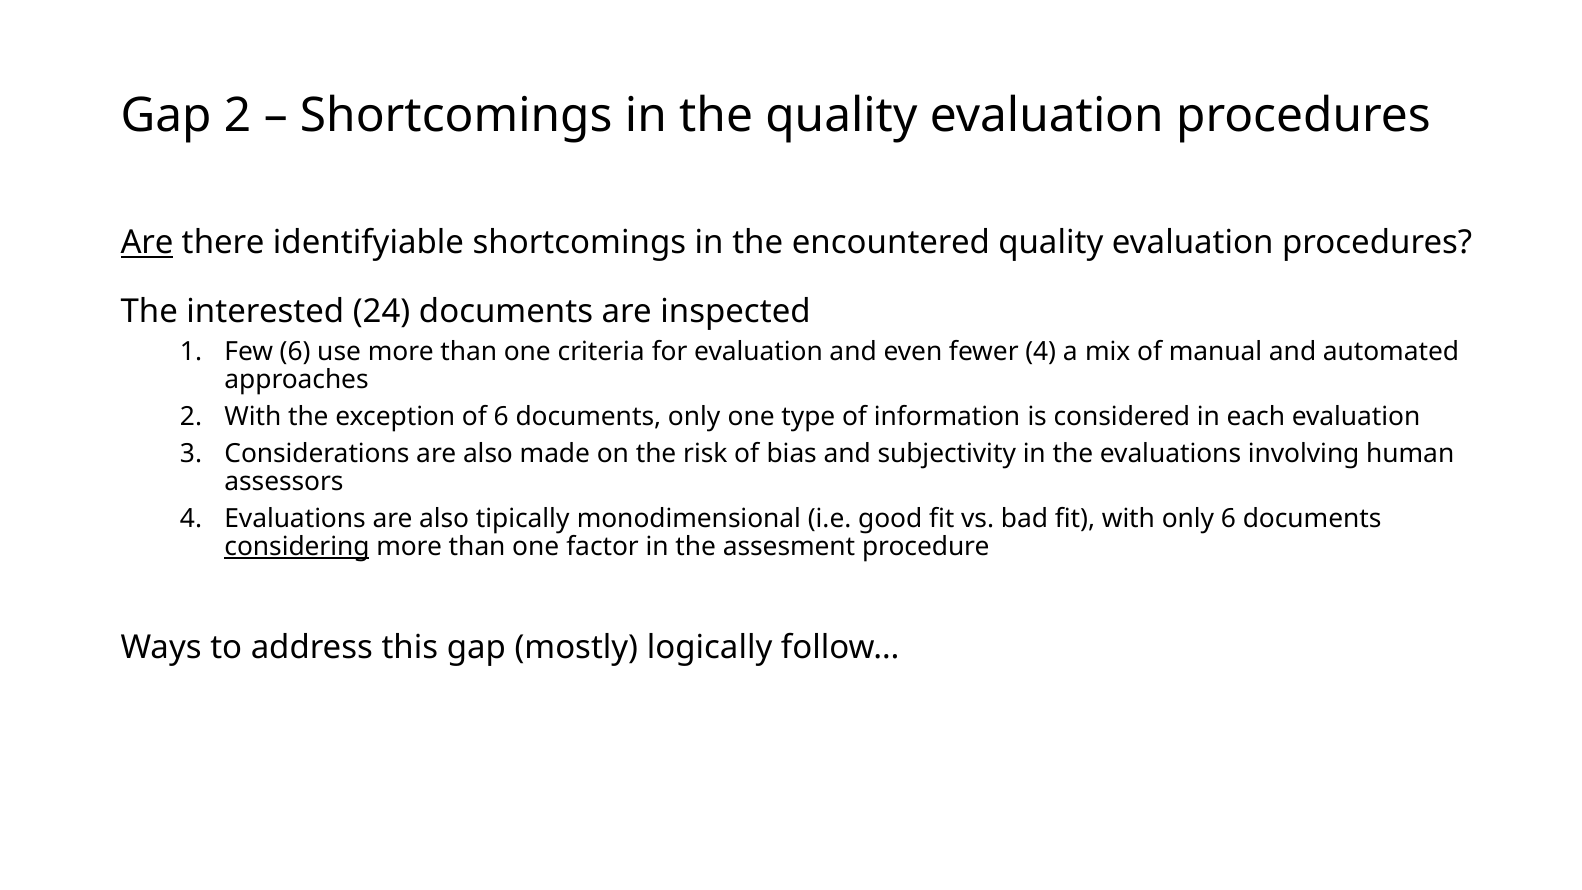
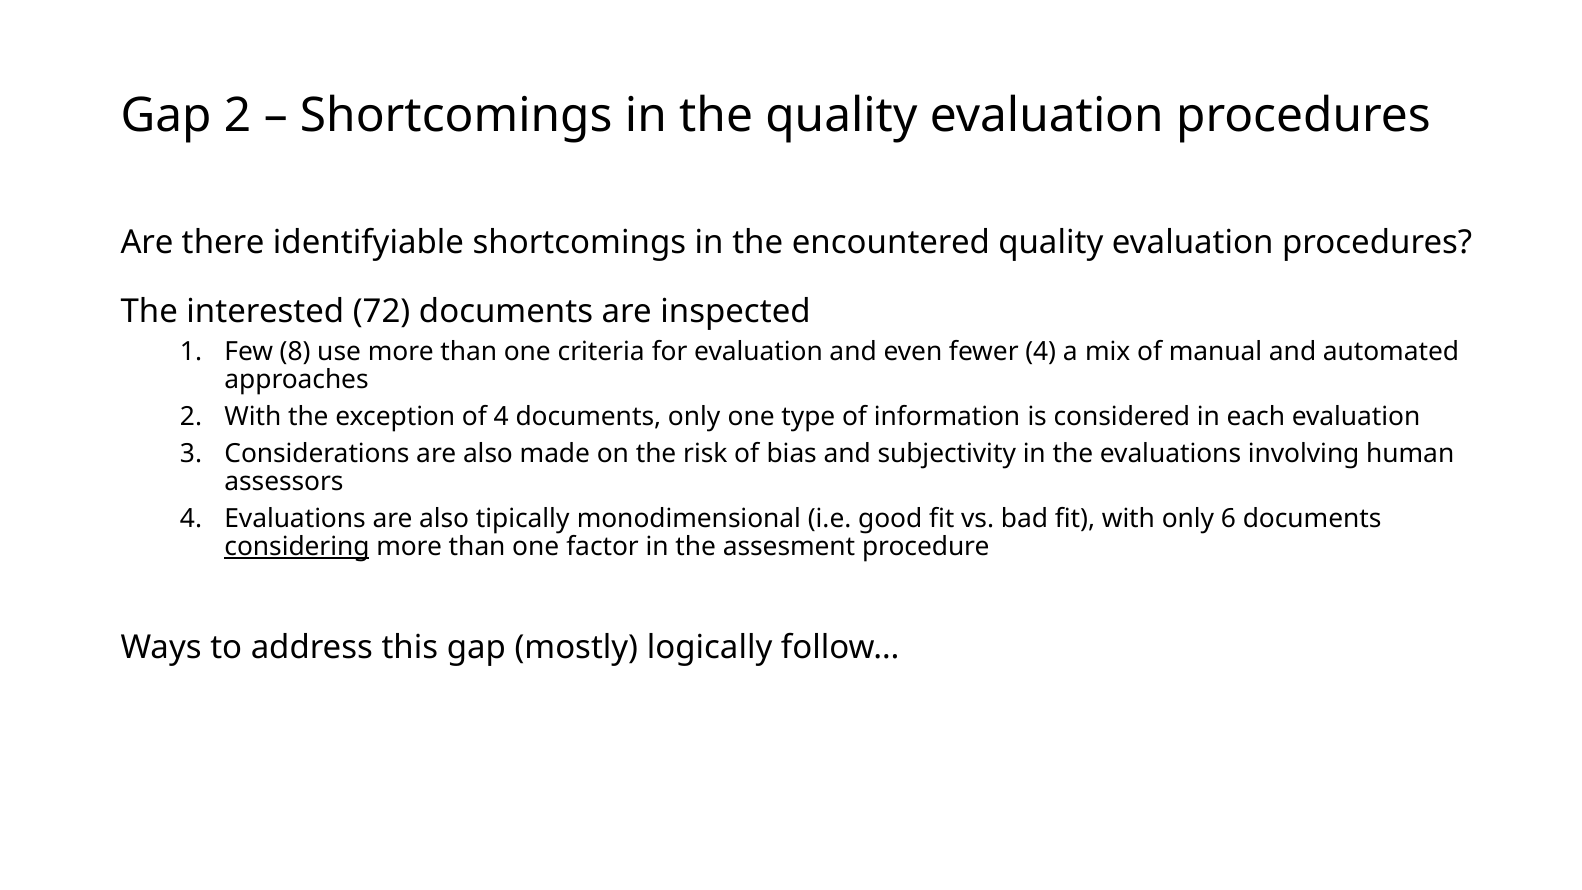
Are underline: present -> none (147, 243)
24: 24 -> 72 (382, 312)
Few 6: 6 -> 8 (295, 352)
of 6: 6 -> 4 (501, 417)
